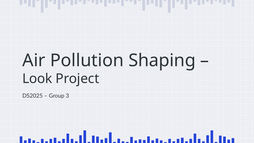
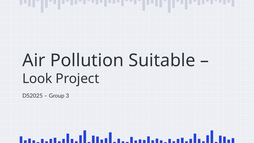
Shaping: Shaping -> Suitable (162, 60)
